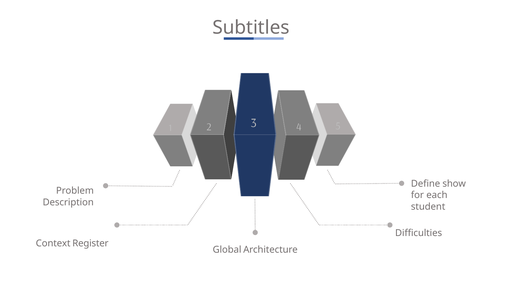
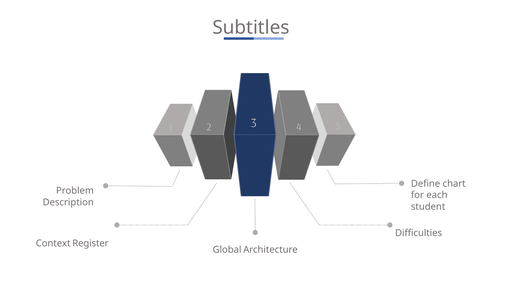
show: show -> chart (454, 184)
